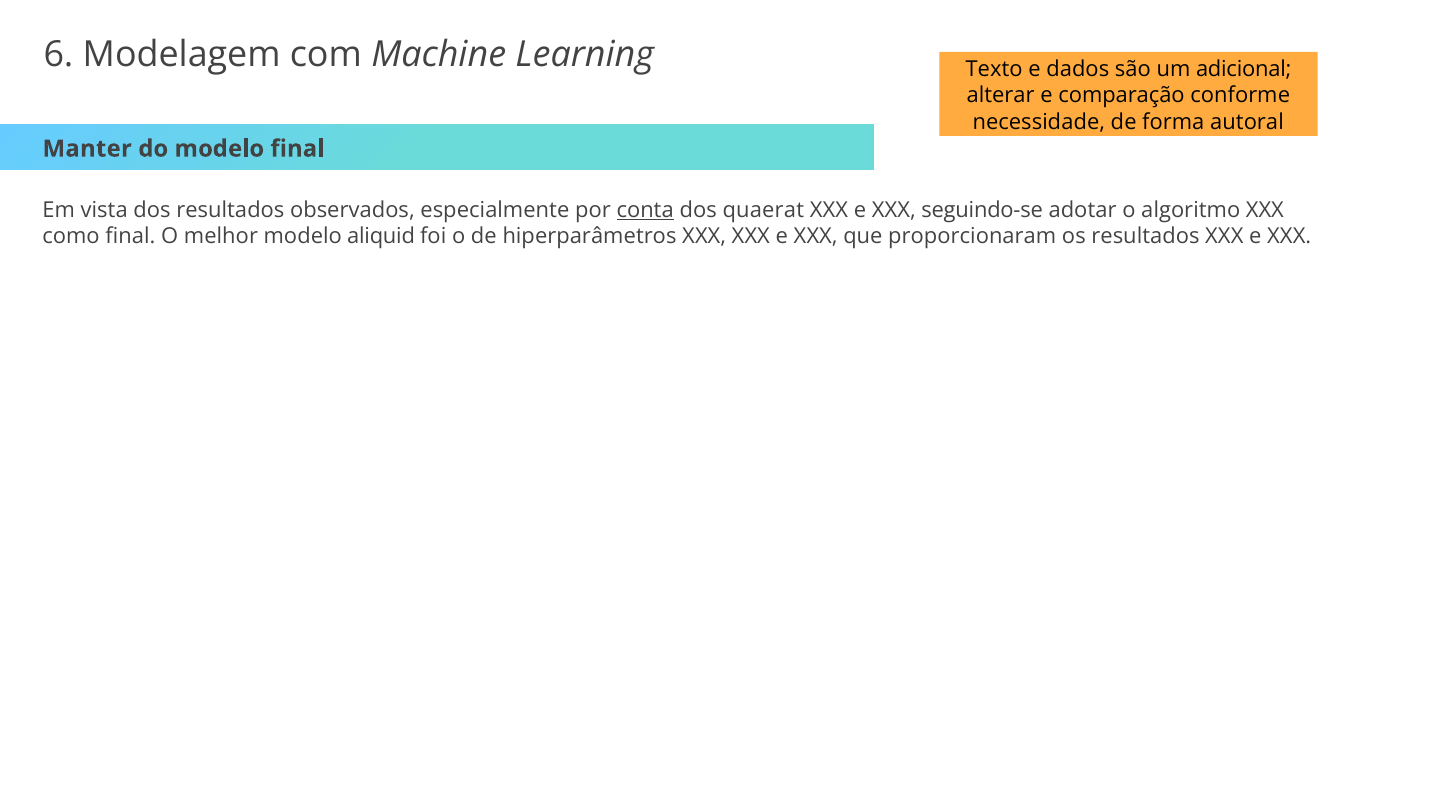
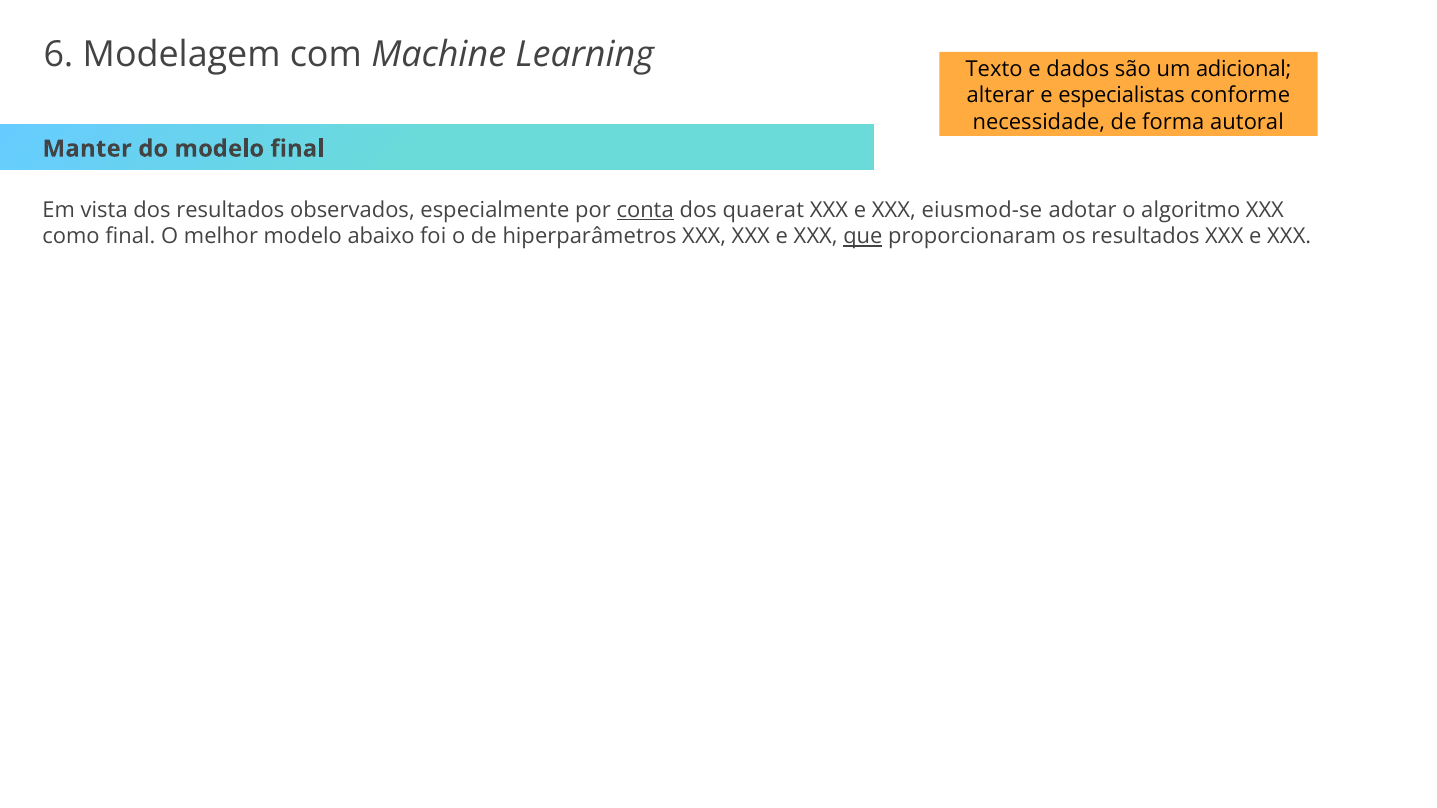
comparação: comparação -> especialistas (1122, 96)
seguindo-se: seguindo-se -> eiusmod-se (982, 210)
aliquid: aliquid -> abaixo (381, 237)
que underline: none -> present (863, 237)
